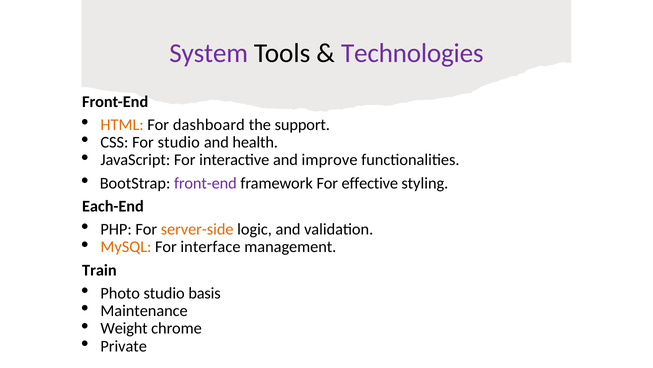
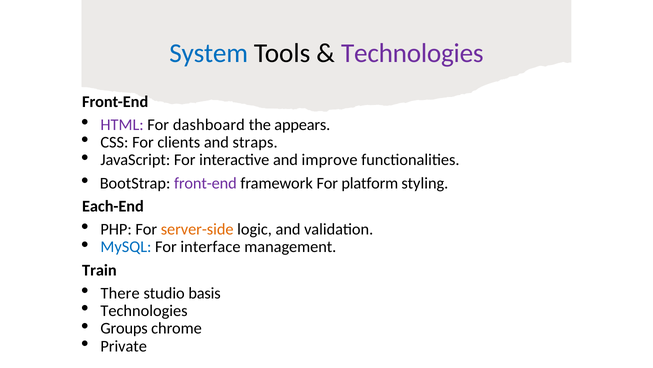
System colour: purple -> blue (209, 53)
HTML colour: orange -> purple (122, 125)
support: support -> appears (302, 125)
For studio: studio -> clients (179, 142)
health: health -> straps (255, 142)
effective: effective -> platform (370, 183)
MySQL colour: orange -> blue (126, 247)
Photo: Photo -> There (120, 293)
Maintenance: Maintenance -> Technologies (144, 310)
Weight: Weight -> Groups (124, 328)
